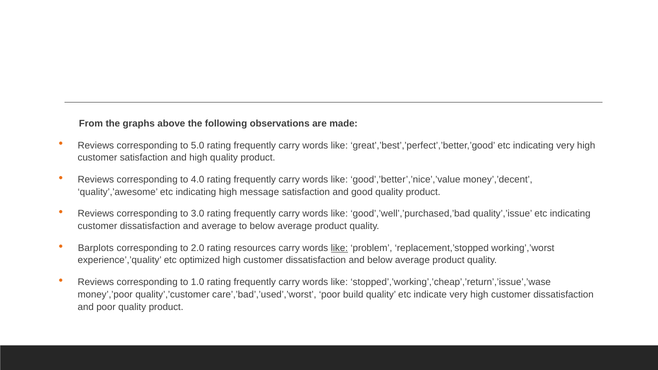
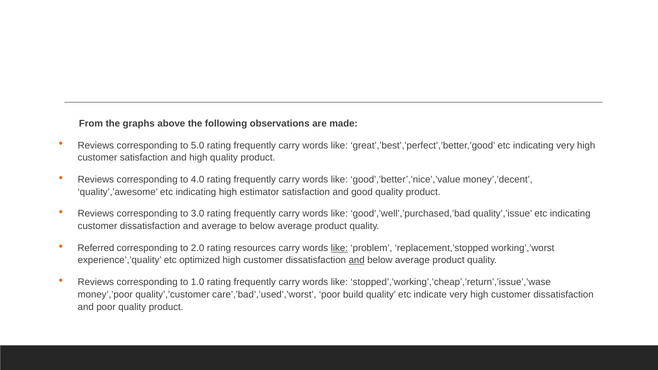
message: message -> estimator (259, 192)
Barplots: Barplots -> Referred (96, 248)
and underline: none -> present (357, 260)
